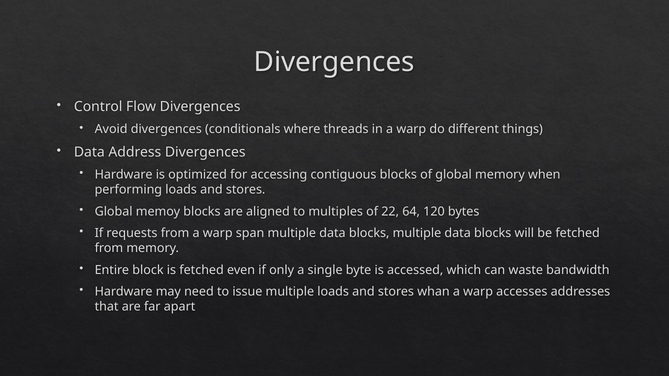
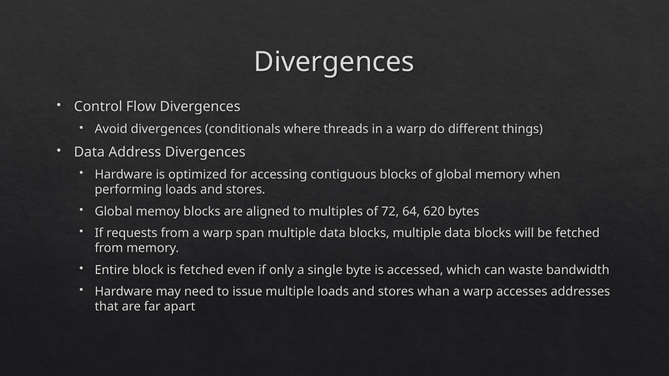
22: 22 -> 72 (390, 212)
120: 120 -> 620 (434, 212)
